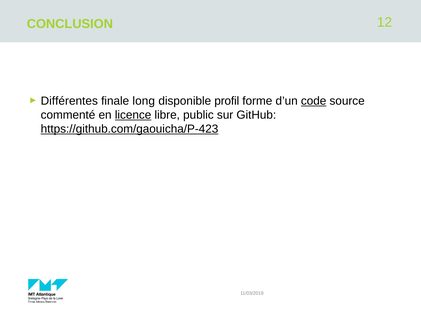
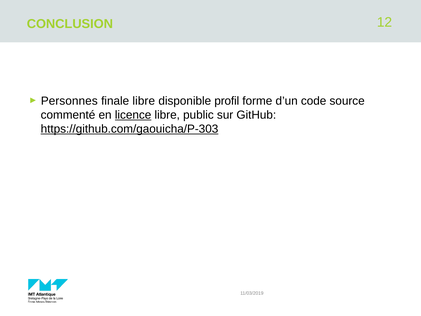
Différentes: Différentes -> Personnes (69, 101)
finale long: long -> libre (144, 101)
code underline: present -> none (314, 101)
https://github.com/gaouicha/P-423: https://github.com/gaouicha/P-423 -> https://github.com/gaouicha/P-303 (129, 129)
